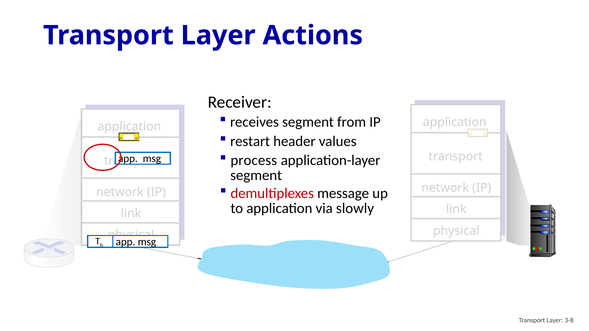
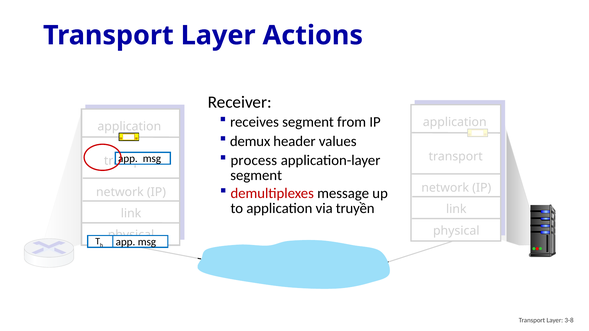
restart: restart -> demux (250, 141)
slowly: slowly -> truyền (355, 208)
